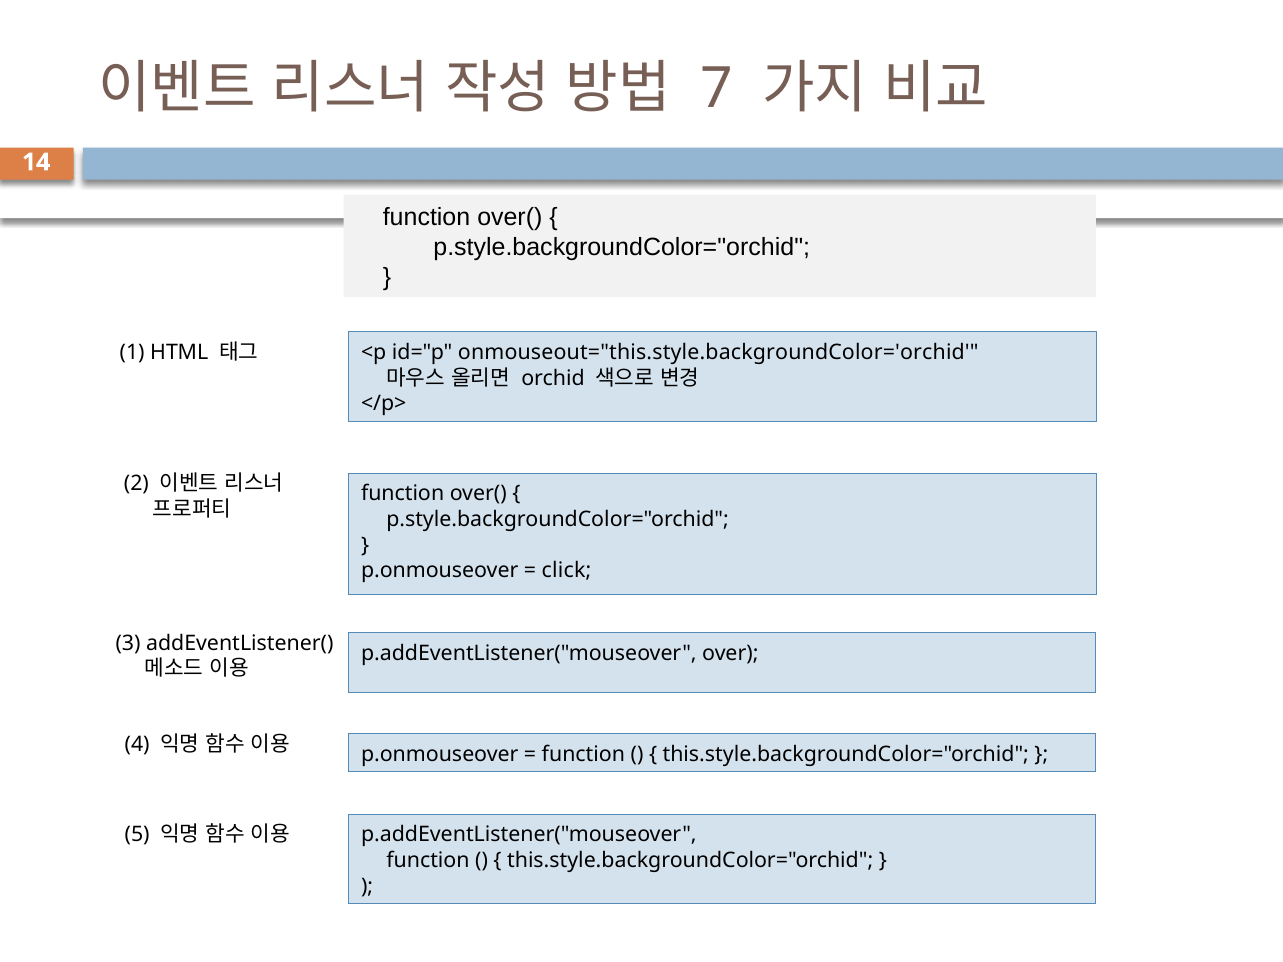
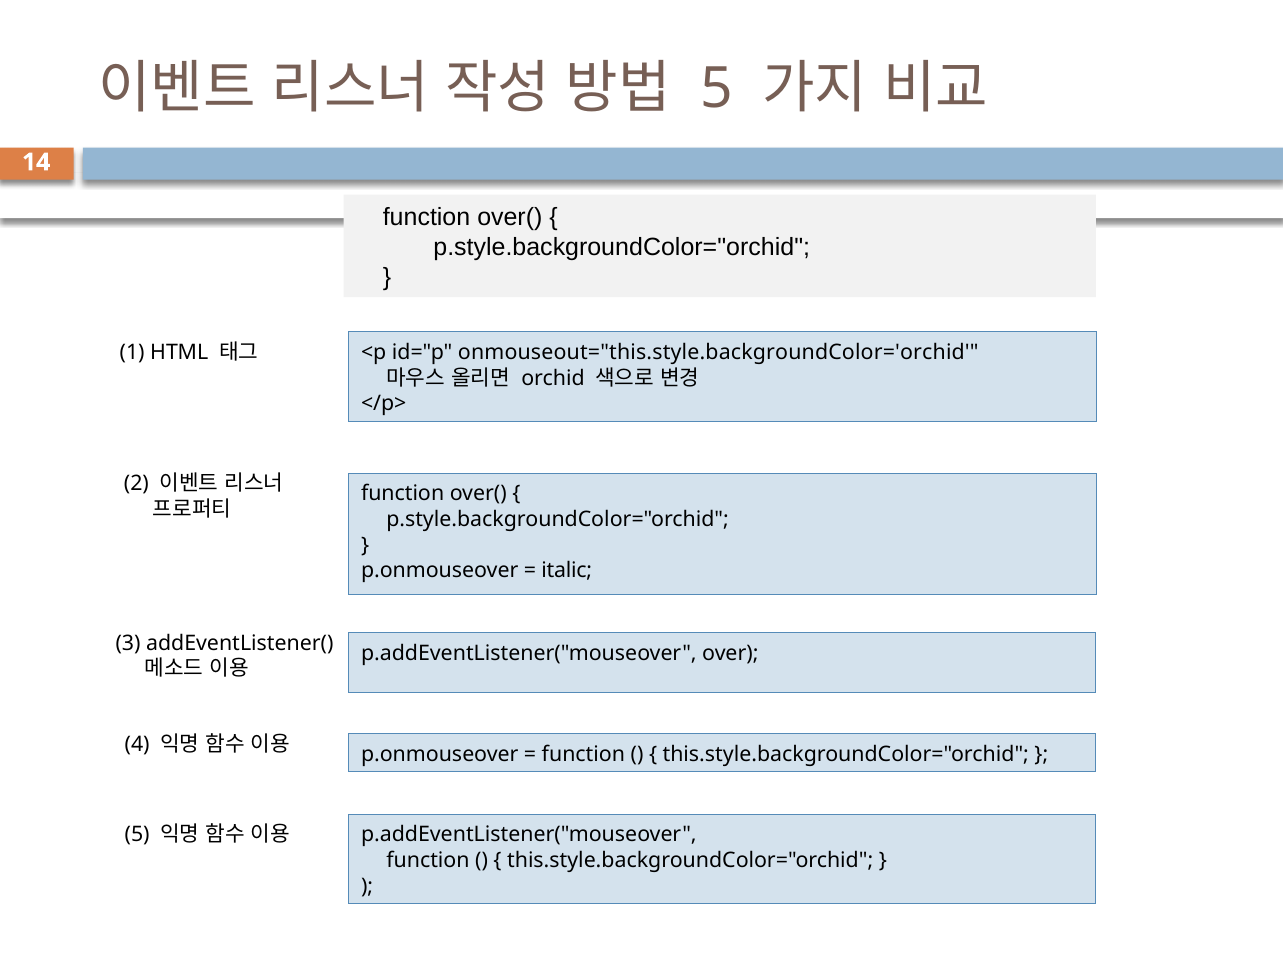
7: 7 -> 5 (717, 89)
click: click -> italic (567, 571)
